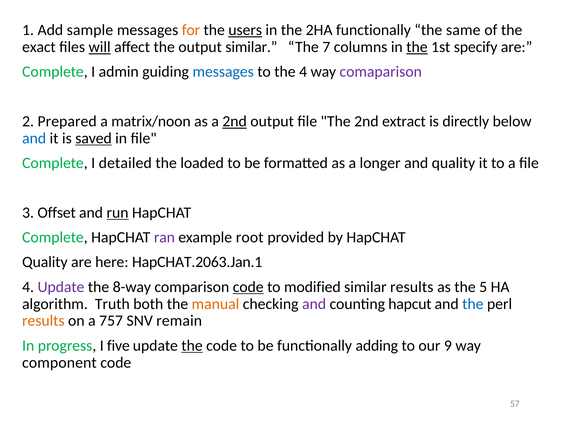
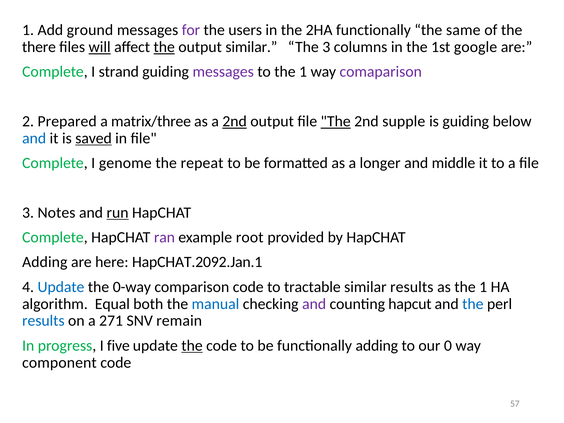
sample: sample -> ground (90, 30)
for colour: orange -> purple (191, 30)
users underline: present -> none (245, 30)
exact: exact -> there (39, 47)
the underline: none -> present (164, 47)
The 7: 7 -> 3 (326, 47)
the underline: present -> none (417, 47)
specify: specify -> google (476, 47)
admin: admin -> strand (119, 72)
messages colour: blue -> purple (223, 72)
to the 4: 4 -> 1 (303, 72)
matrix/noon: matrix/noon -> matrix/three (151, 121)
The underline: none -> present (336, 121)
extract: extract -> supple (404, 121)
is directly: directly -> guiding (466, 121)
detailed: detailed -> genome (125, 163)
loaded: loaded -> repeat (202, 163)
and quality: quality -> middle (453, 163)
Offset: Offset -> Notes (56, 213)
Quality: Quality -> Adding (45, 262)
HapCHAT.2063.Jan.1: HapCHAT.2063.Jan.1 -> HapCHAT.2092.Jan.1 (197, 262)
Update colour: purple -> blue (61, 287)
8-way: 8-way -> 0-way (132, 287)
code underline: present -> none (248, 287)
modified: modified -> tractable (312, 287)
as the 5: 5 -> 1 (483, 287)
Truth: Truth -> Equal (112, 304)
manual colour: orange -> blue (215, 304)
results colour: orange -> blue (43, 321)
757: 757 -> 271 (111, 321)
9: 9 -> 0 (448, 346)
